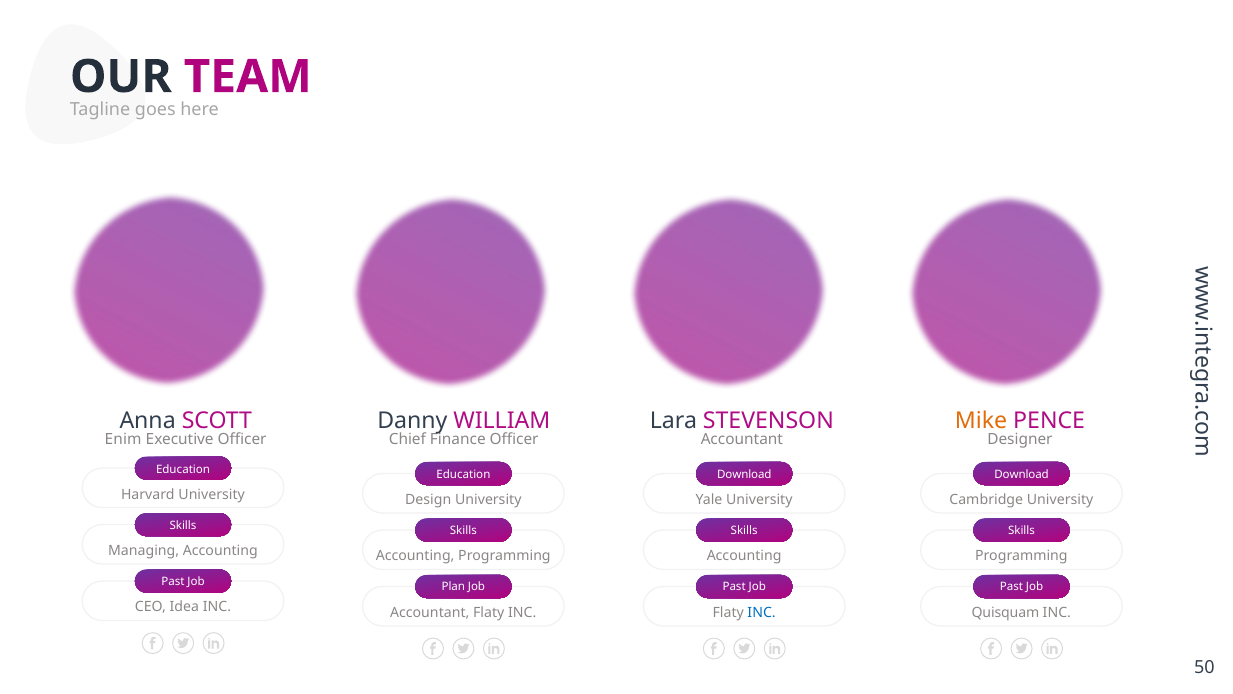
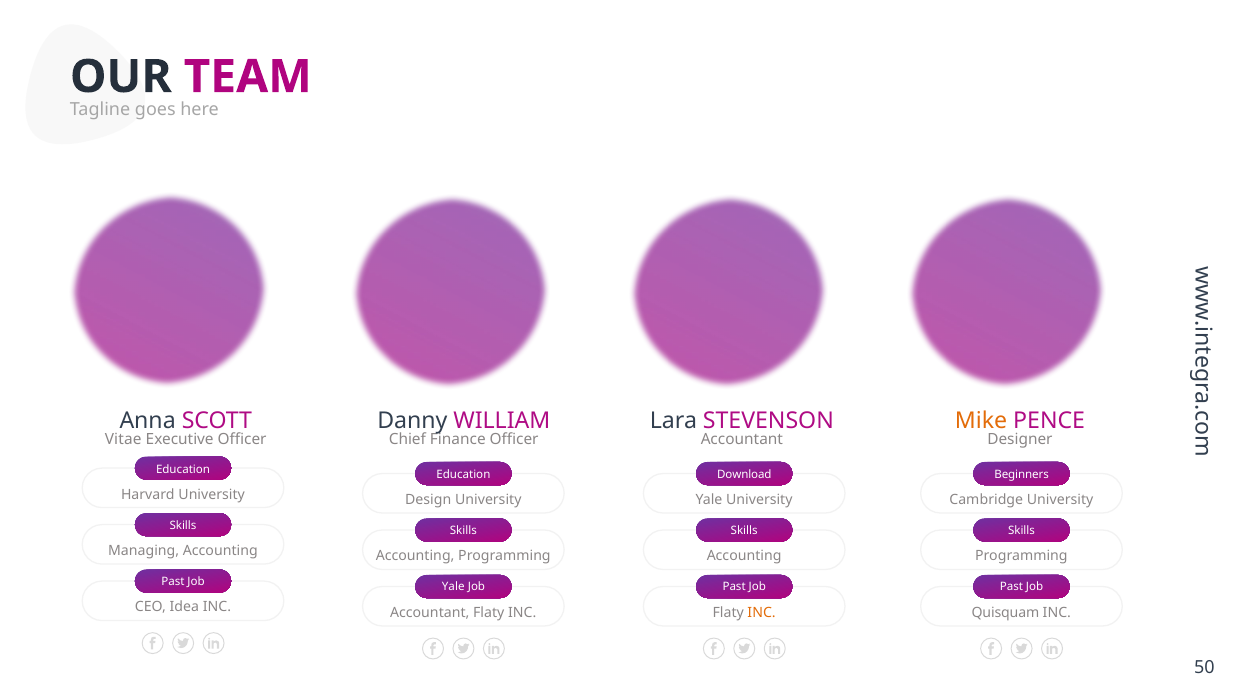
Enim: Enim -> Vitae (123, 439)
Download: Download -> Beginners (1022, 475)
Plan: Plan -> Yale (453, 587)
INC colour: blue -> orange (762, 612)
